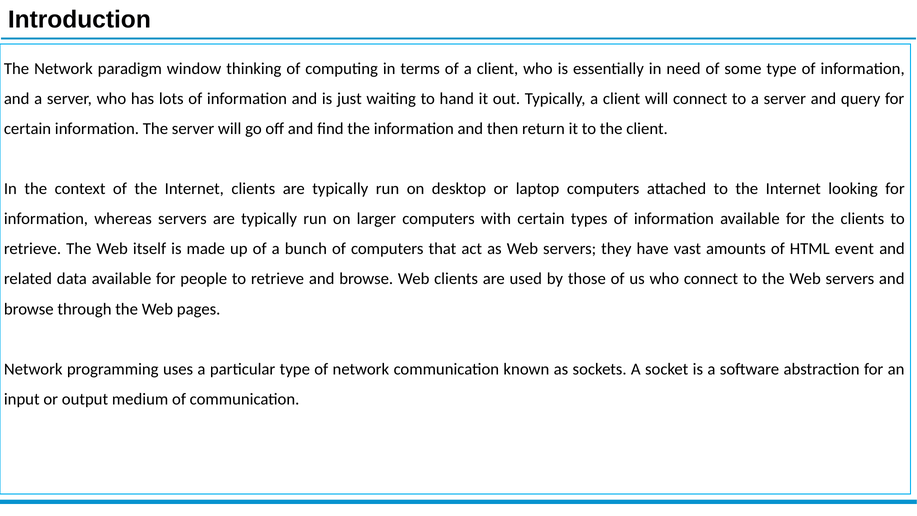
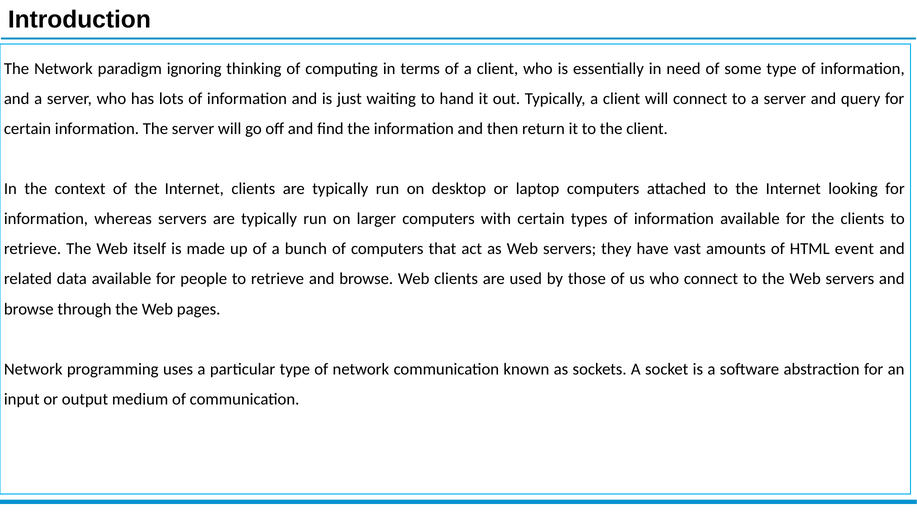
window: window -> ignoring (194, 68)
